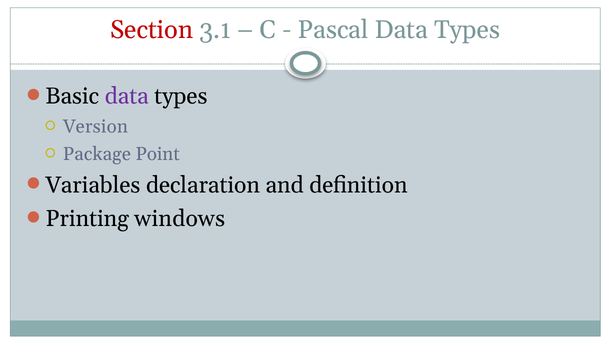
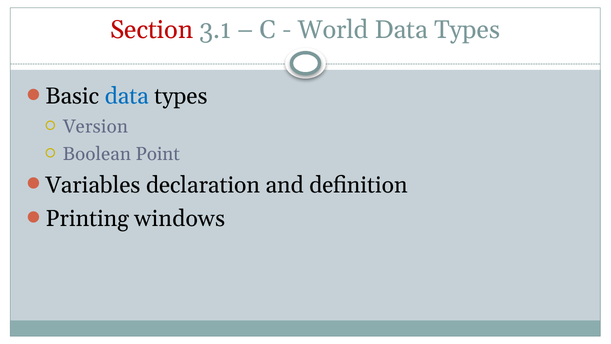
Pascal: Pascal -> World (333, 30)
data colour: purple -> blue (127, 96)
Package: Package -> Boolean (97, 154)
